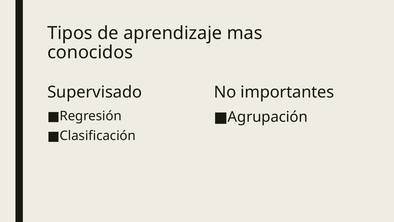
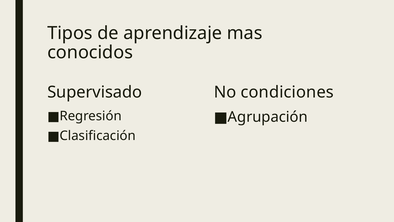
importantes: importantes -> condiciones (287, 92)
